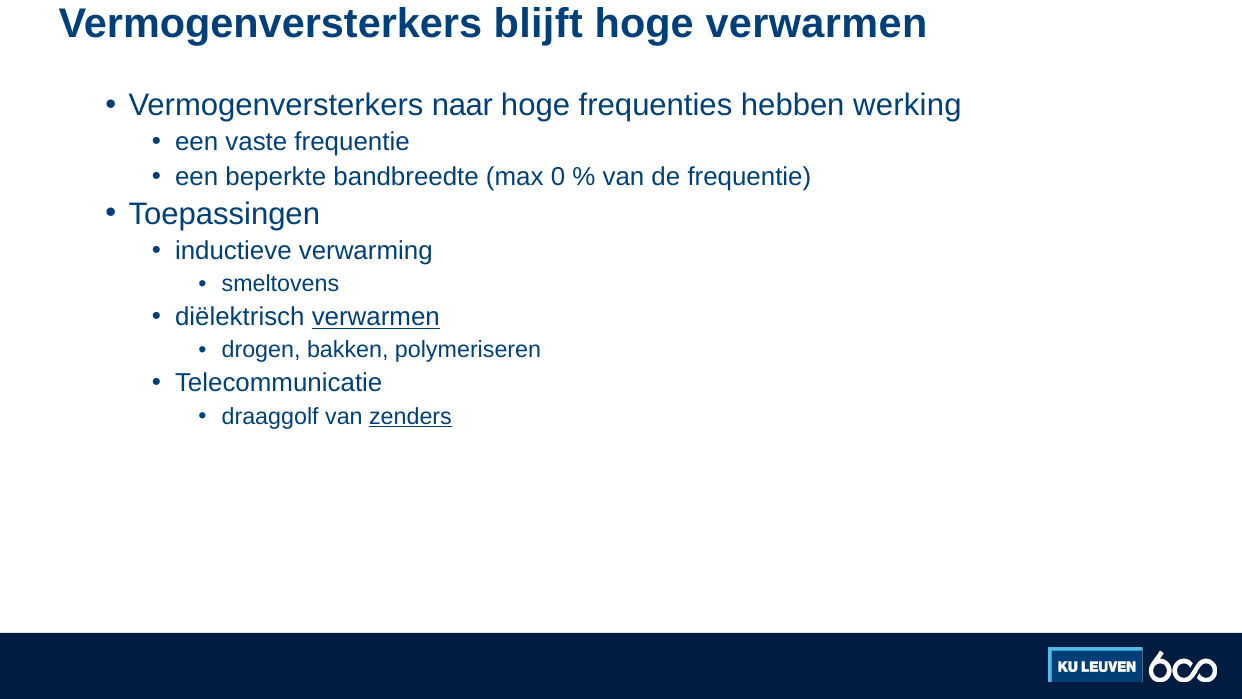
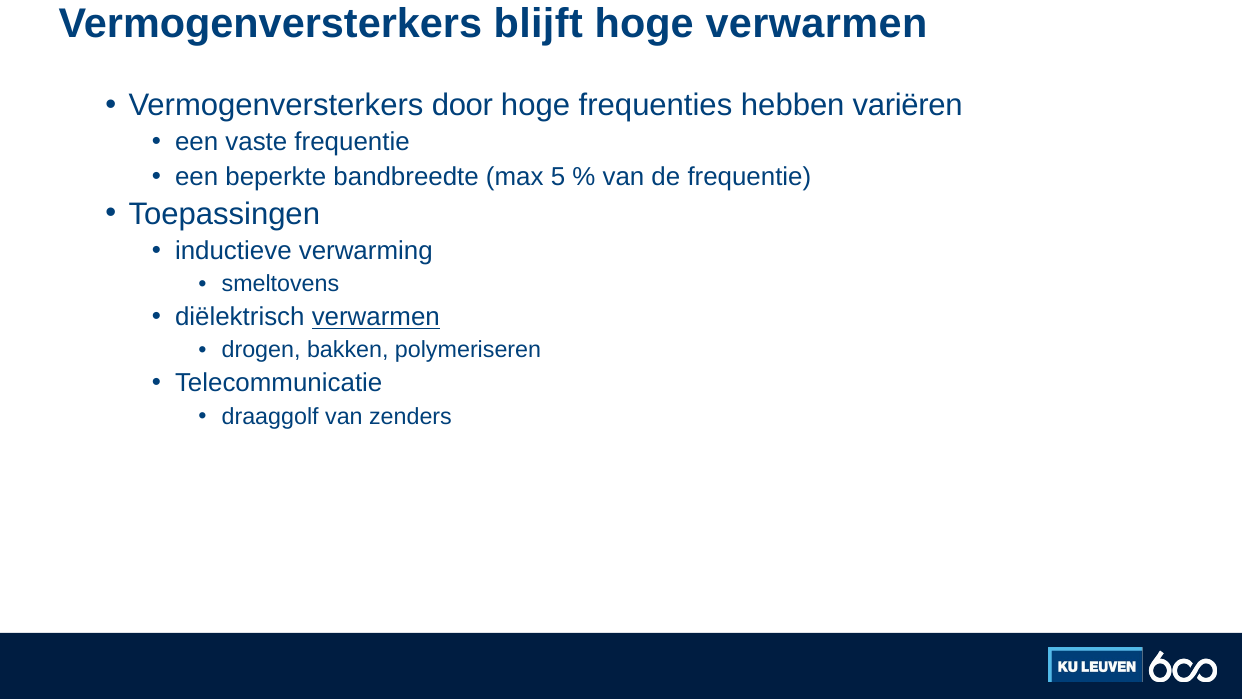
naar: naar -> door (462, 105)
werking: werking -> variëren (908, 105)
0: 0 -> 5 (558, 177)
zenders underline: present -> none (410, 416)
